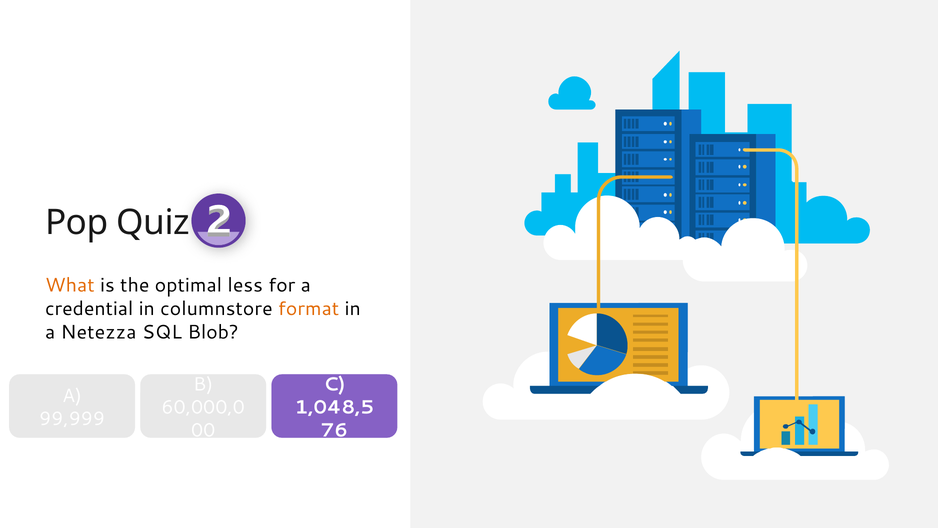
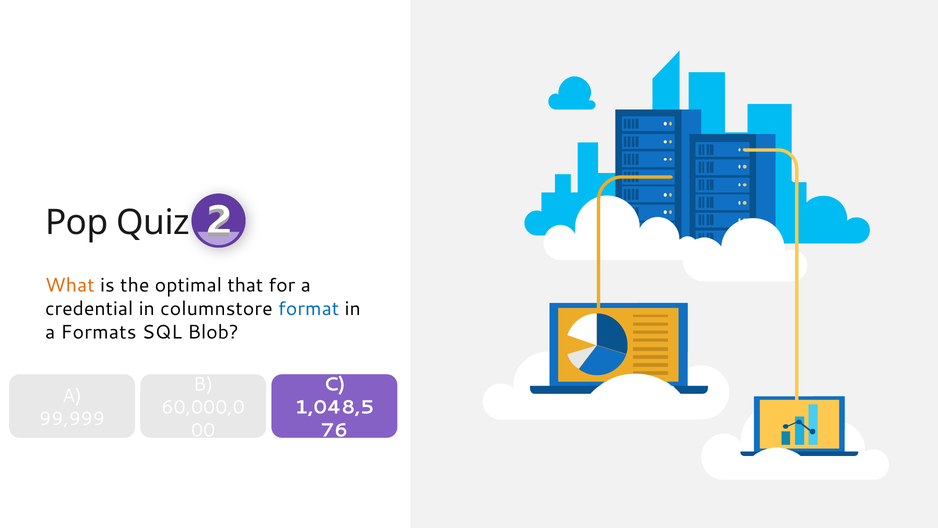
less: less -> that (245, 285)
format colour: orange -> blue (309, 309)
Netezza: Netezza -> Formats (99, 332)
